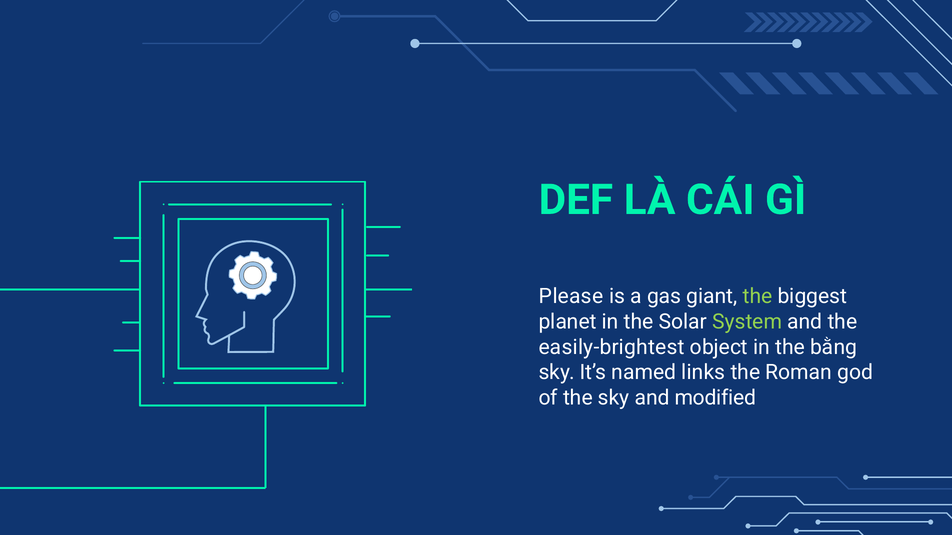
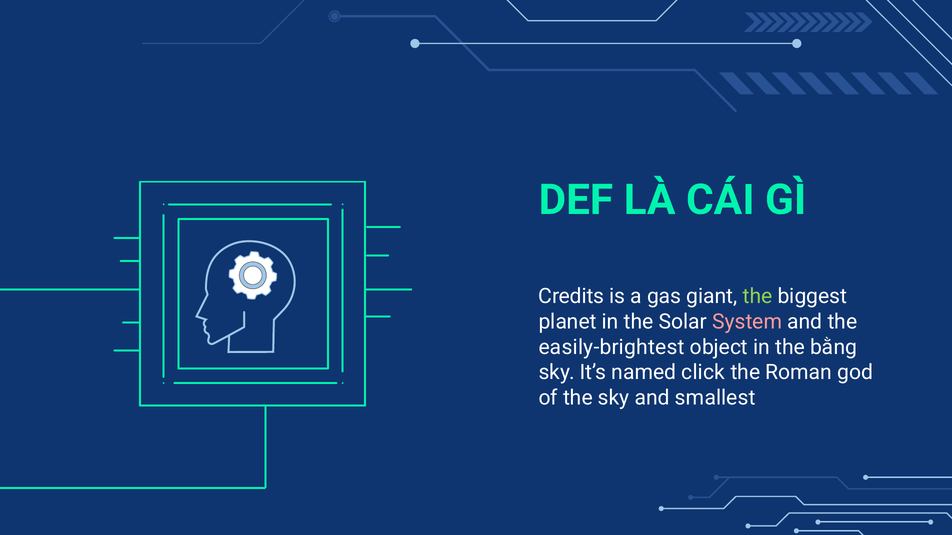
Please: Please -> Credits (571, 297)
System colour: light green -> pink (747, 322)
links: links -> click (703, 373)
modified: modified -> smallest (715, 398)
